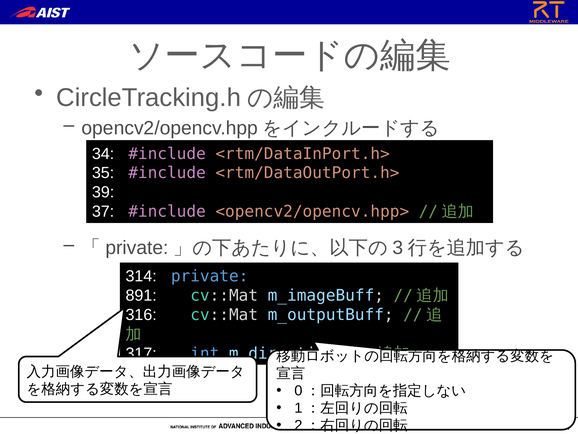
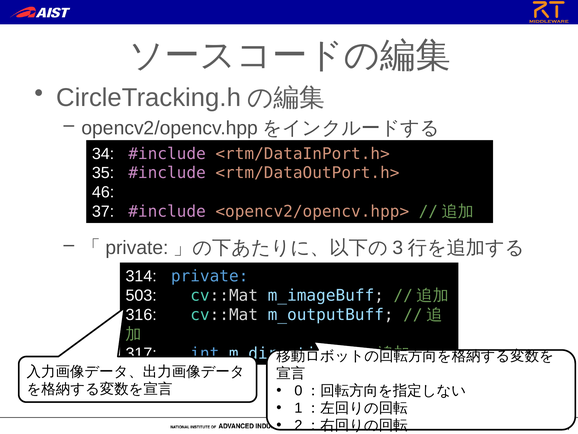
39: 39 -> 46 (103, 192)
891: 891 -> 503 (141, 295)
